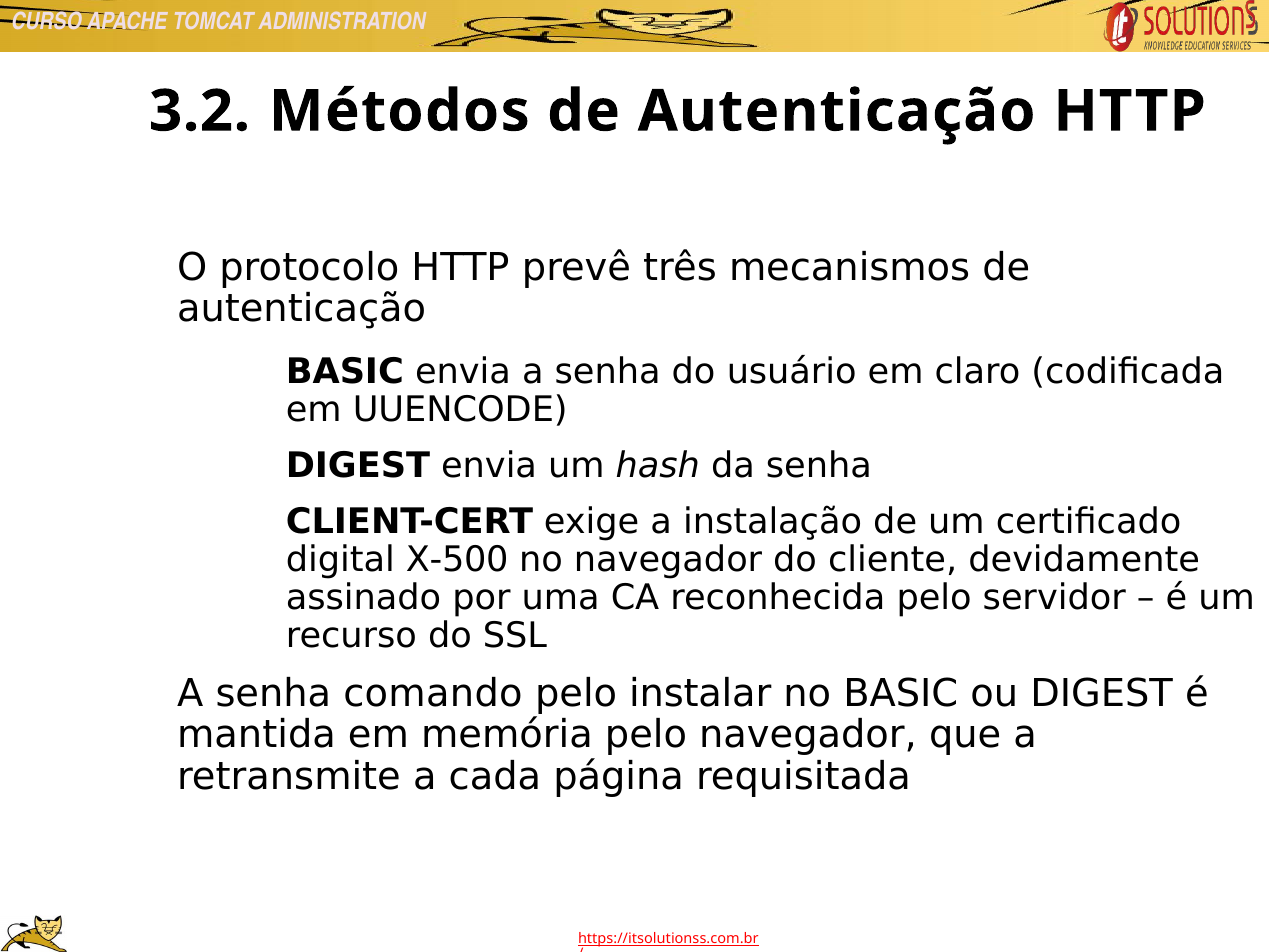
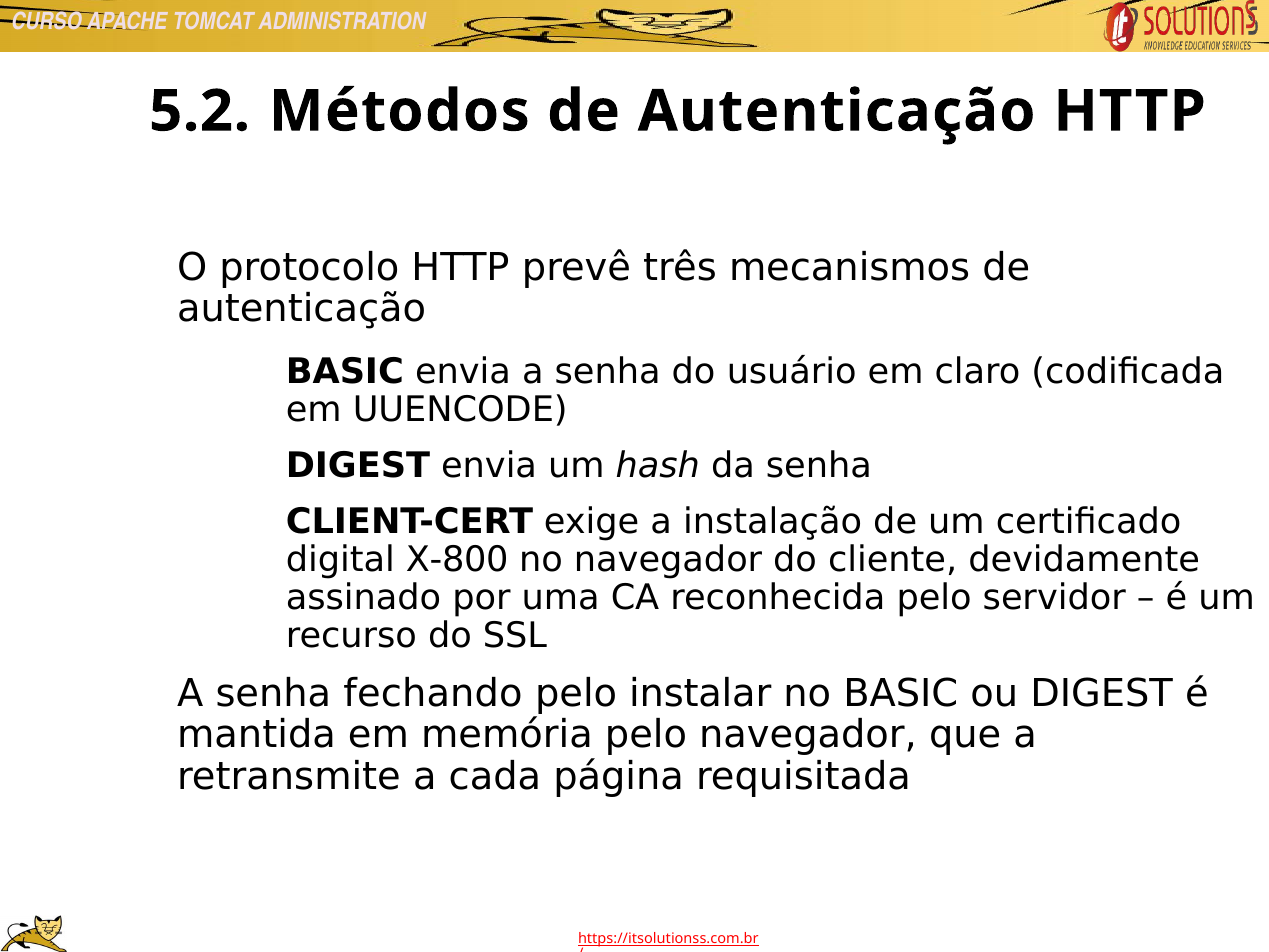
3.2: 3.2 -> 5.2 (200, 111)
X-500: X-500 -> X-800 (457, 559)
comando: comando -> fechando (433, 693)
